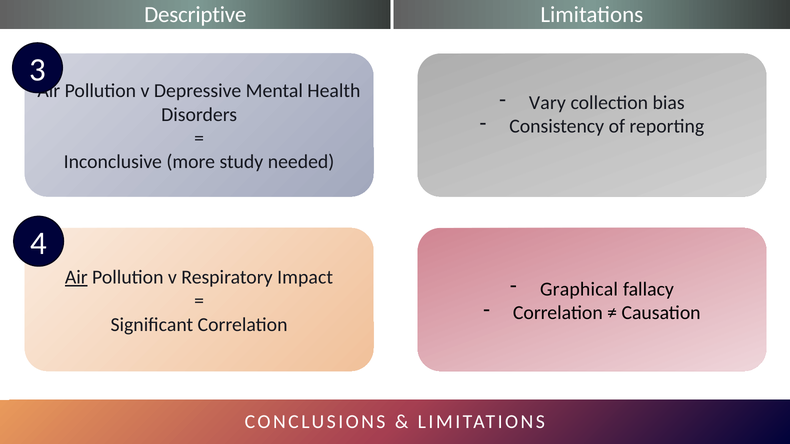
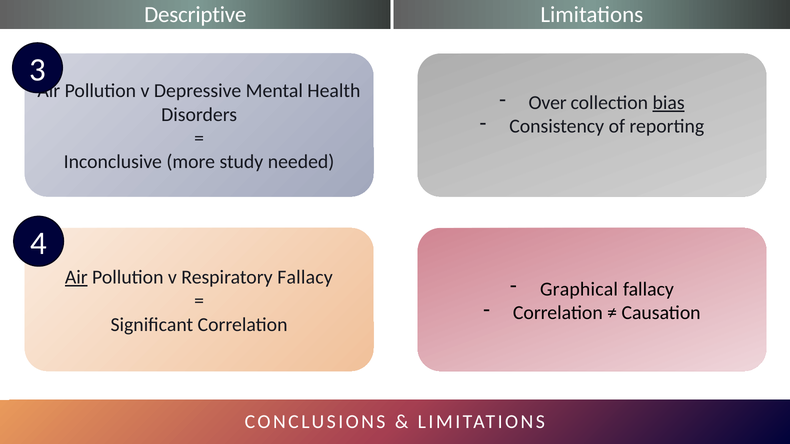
Vary: Vary -> Over (548, 103)
bias underline: none -> present (669, 103)
Respiratory Impact: Impact -> Fallacy (305, 277)
